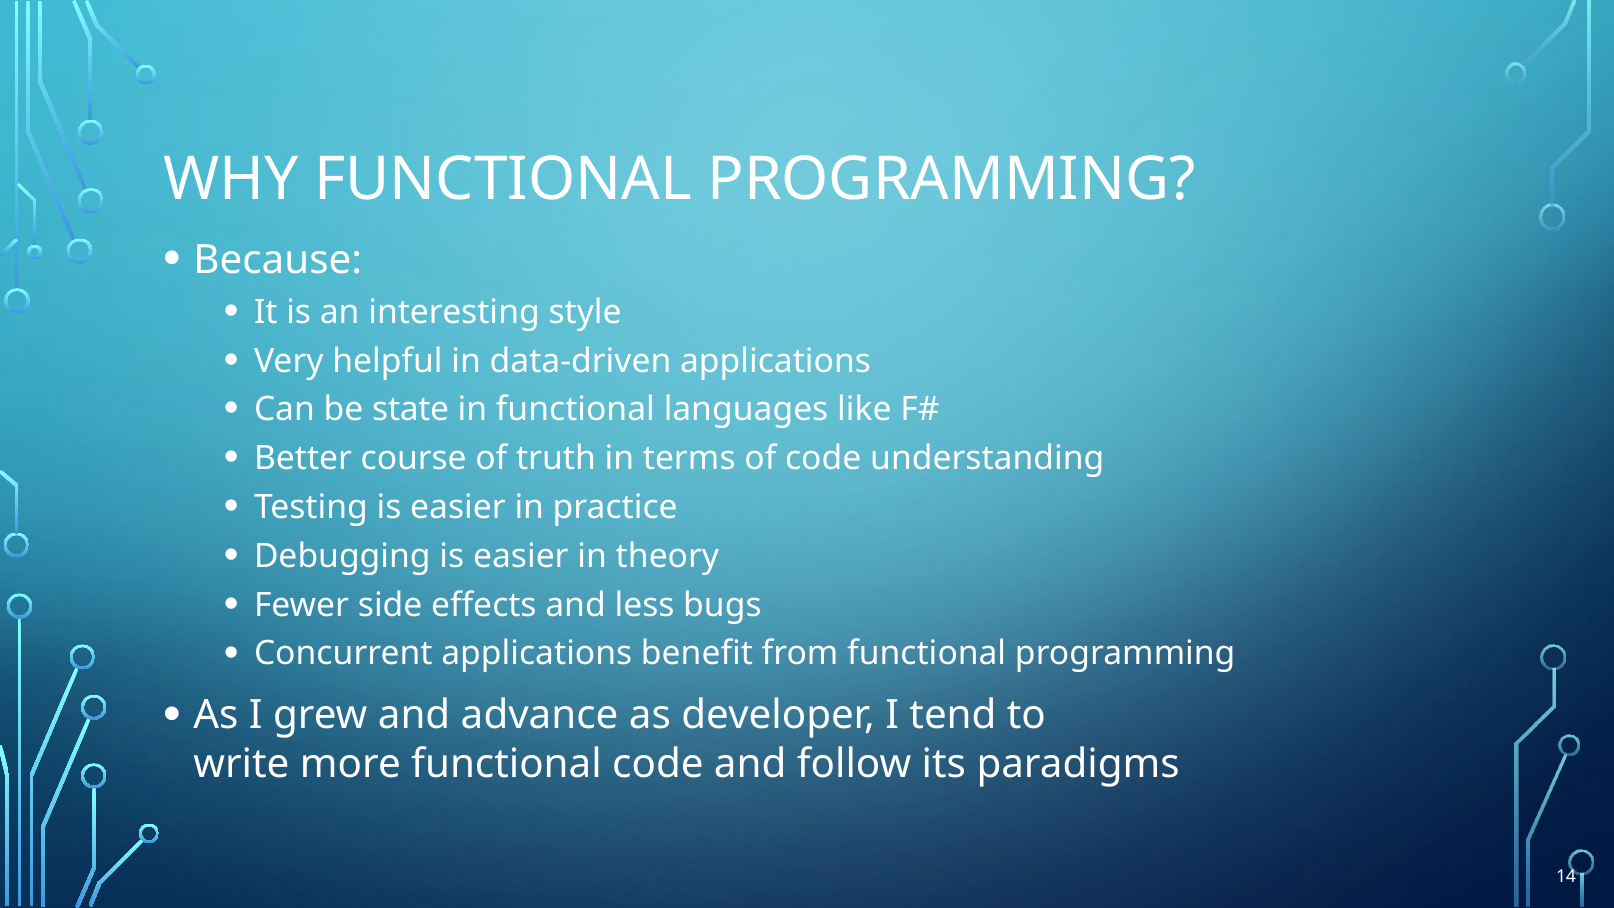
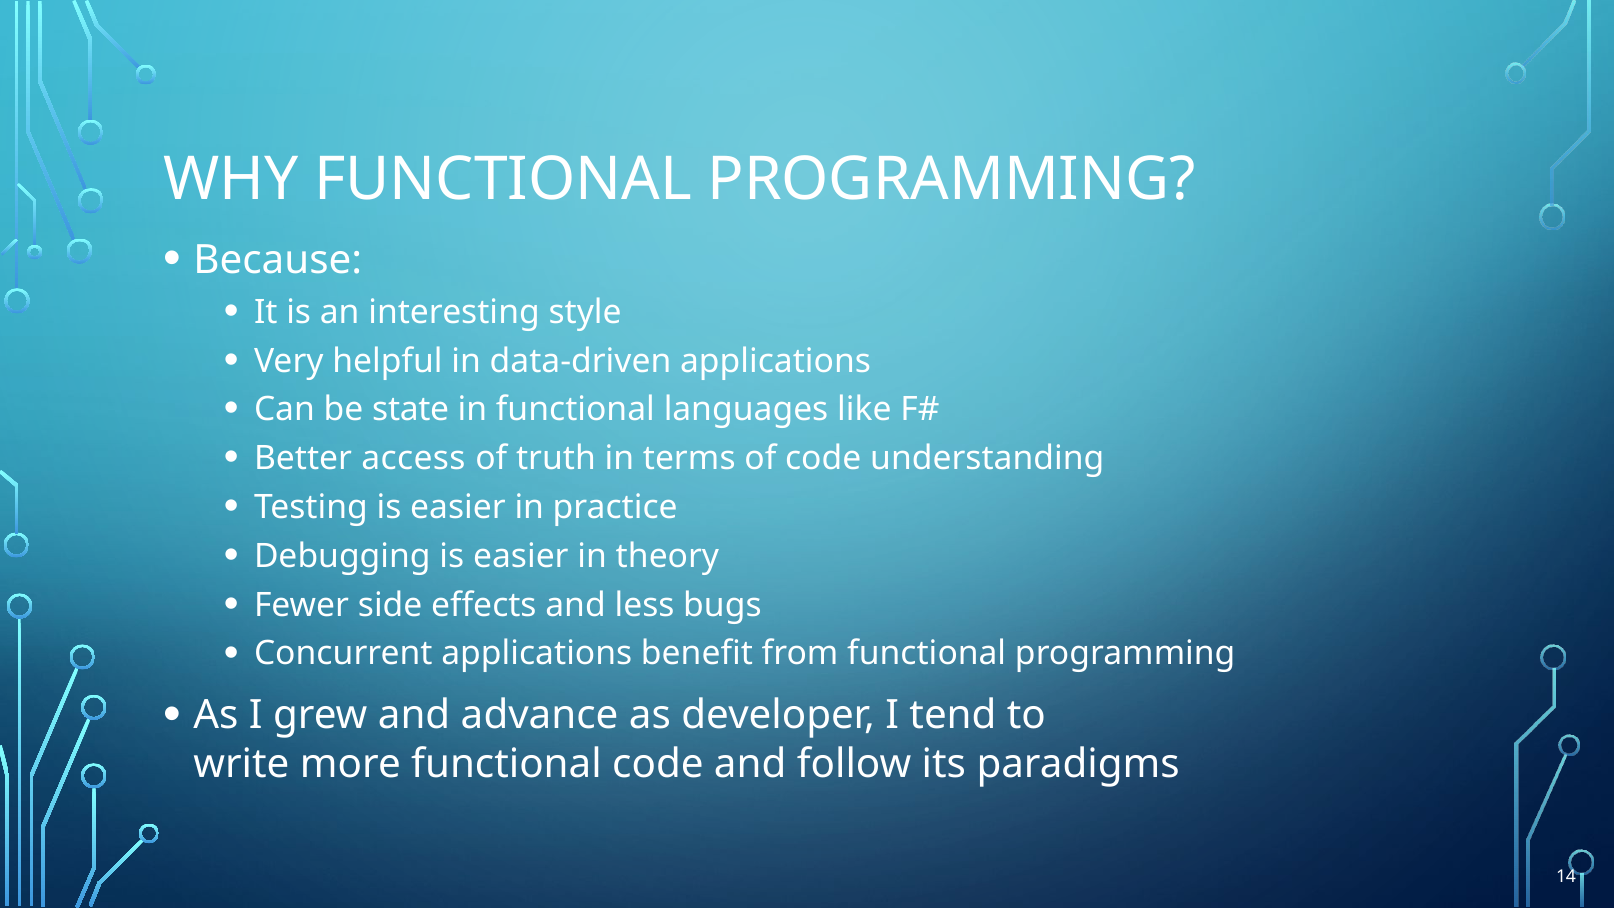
course: course -> access (413, 459)
